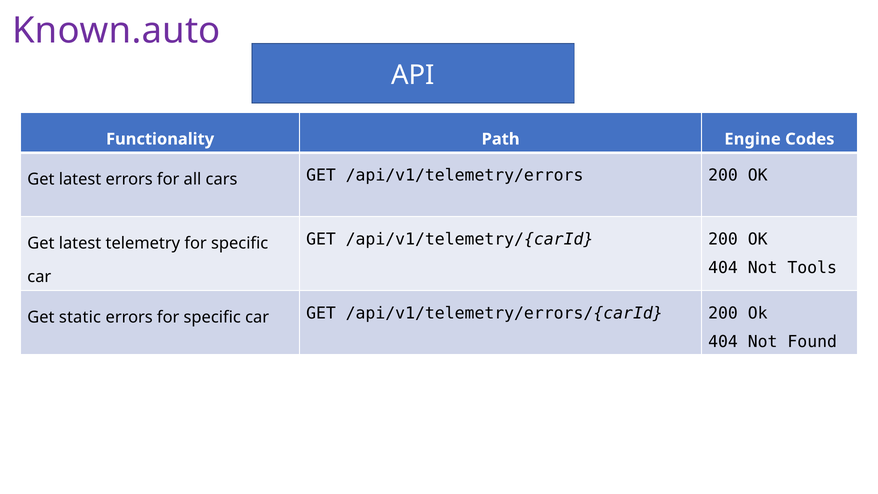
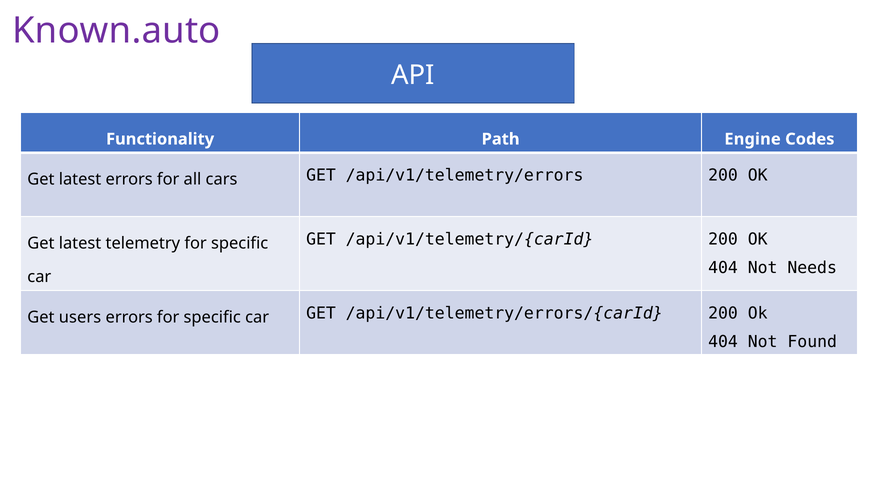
Tools: Tools -> Needs (812, 268)
static: static -> users (80, 317)
